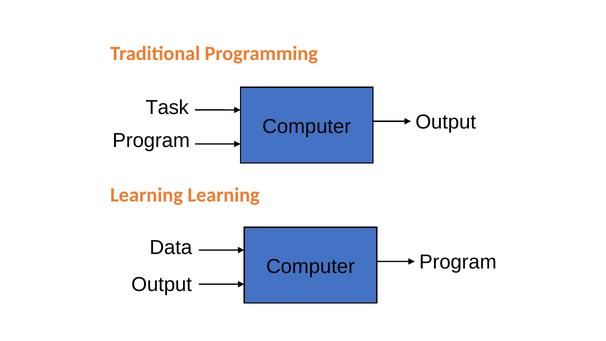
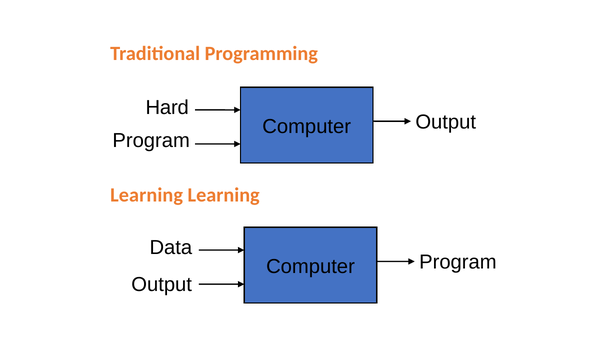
Task: Task -> Hard (167, 107)
